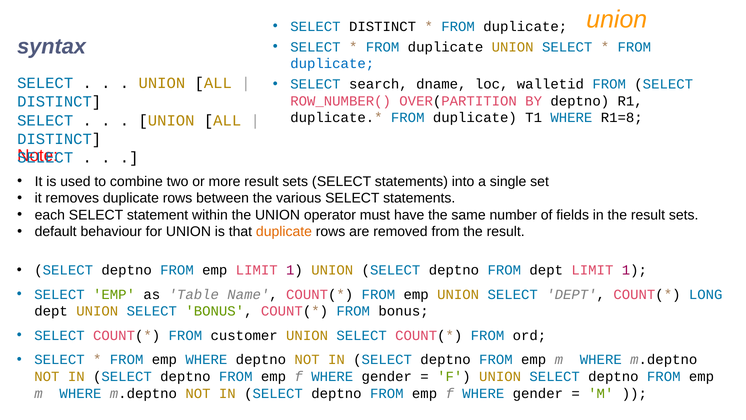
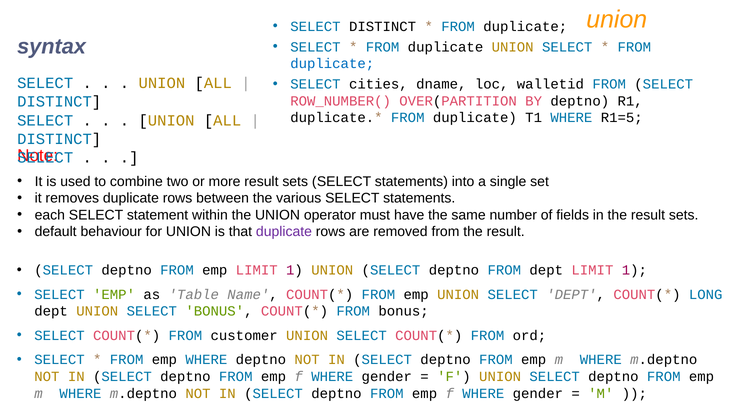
search: search -> cities (378, 84)
R1=8: R1=8 -> R1=5 (622, 118)
duplicate colour: orange -> purple (284, 232)
